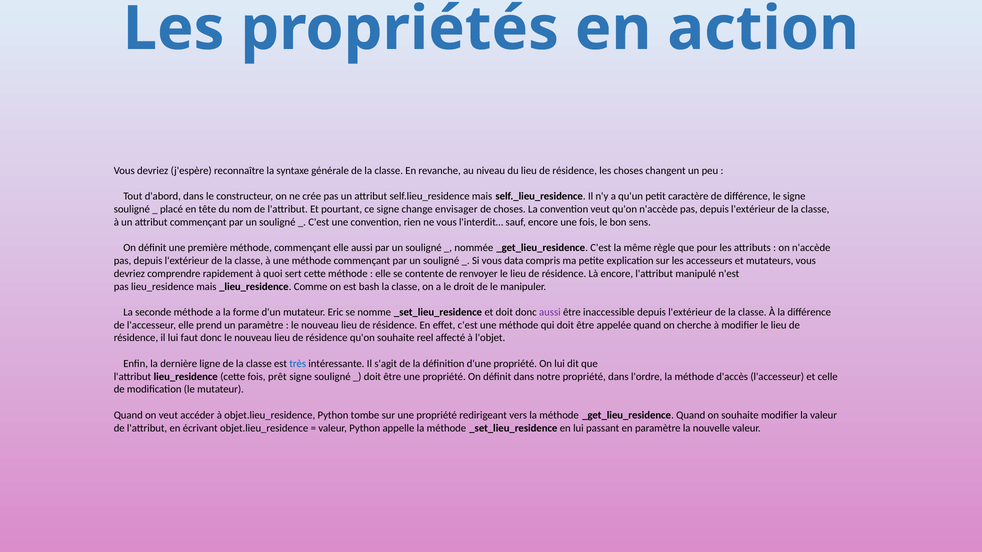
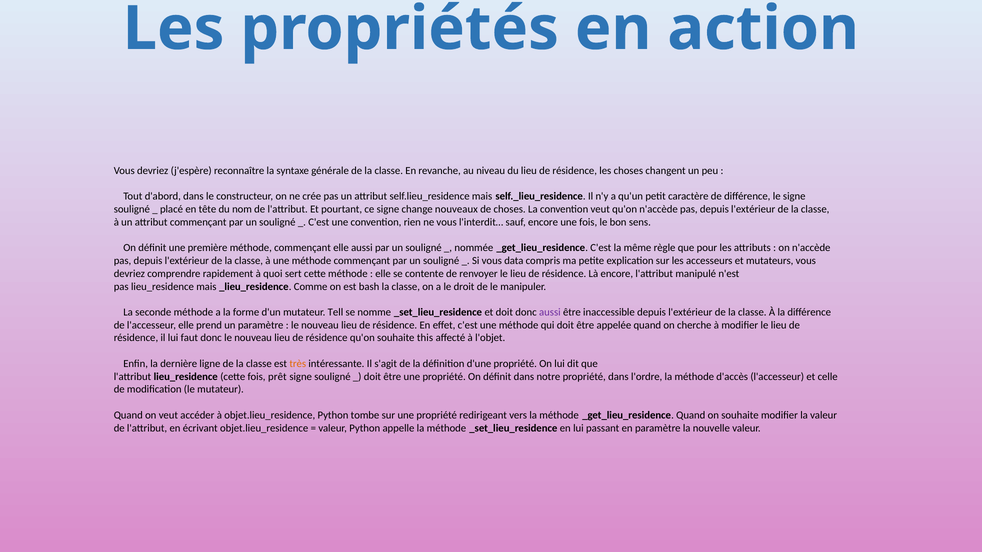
envisager: envisager -> nouveaux (456, 209)
Eric: Eric -> Tell (335, 312)
reel: reel -> this (425, 338)
très colour: blue -> orange (298, 364)
